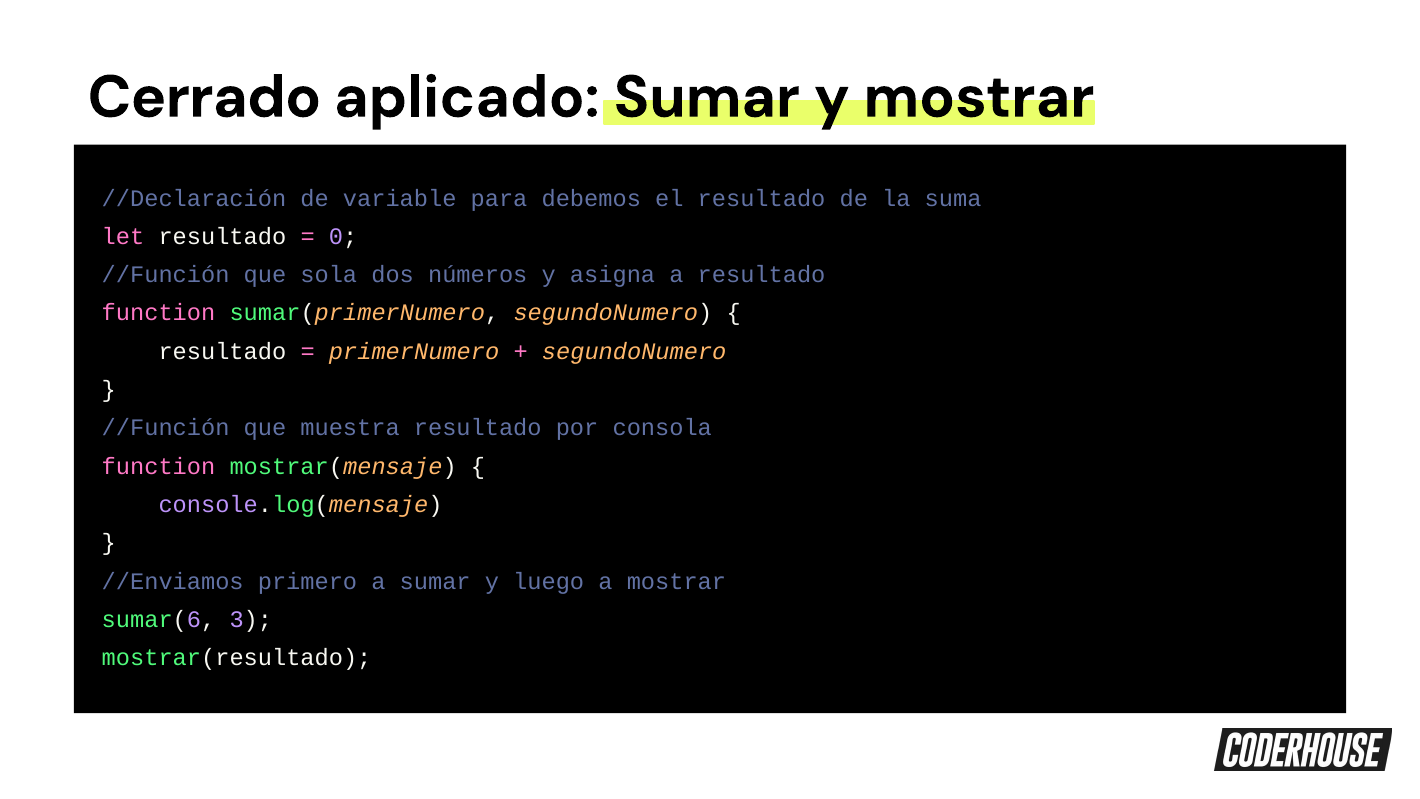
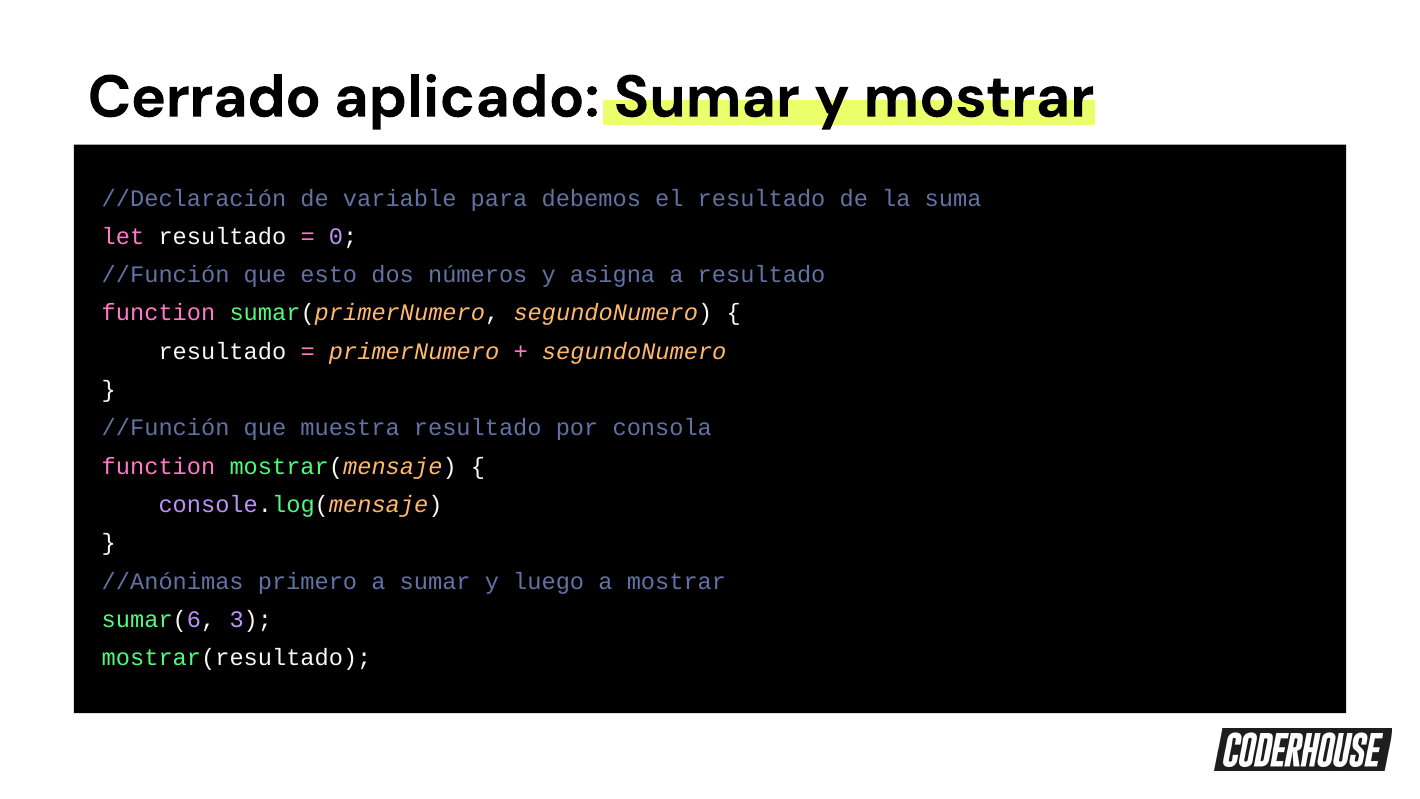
sola: sola -> esto (329, 275)
//Enviamos: //Enviamos -> //Anónimas (173, 581)
